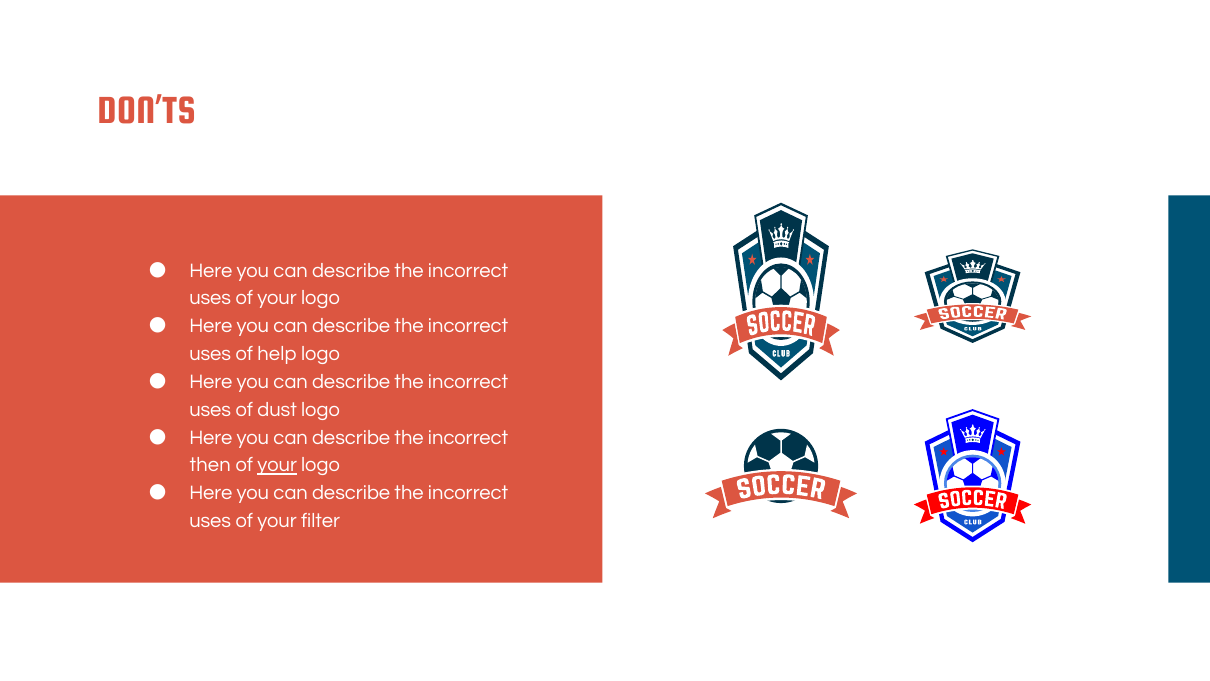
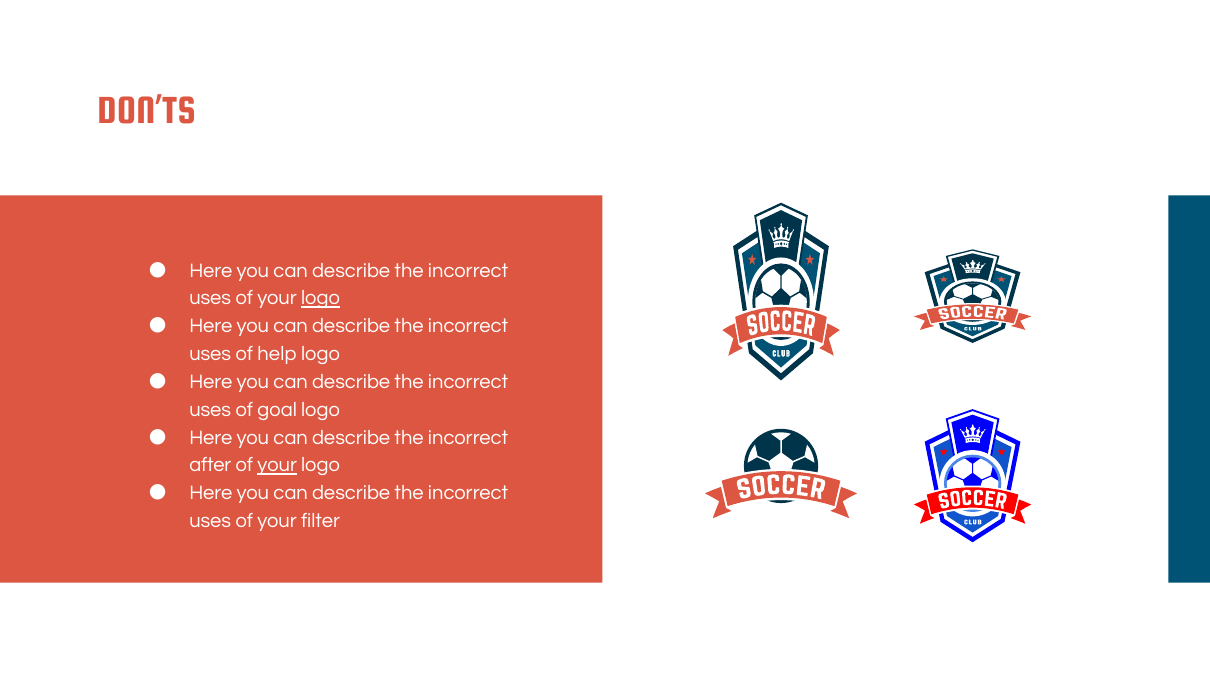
logo underline: none -> present (321, 298)
dust: dust -> goal (277, 409)
then: then -> after (210, 465)
